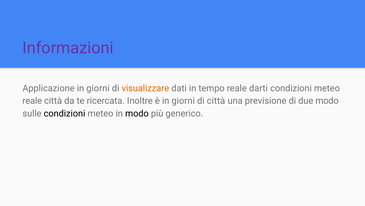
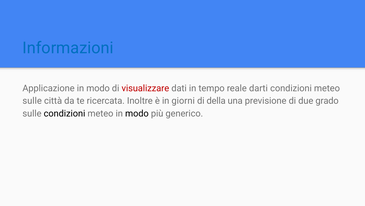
Informazioni colour: purple -> blue (68, 48)
Applicazione in giorni: giorni -> modo (98, 88)
visualizzare colour: orange -> red (145, 88)
reale: reale -> sulle (32, 101)
di città: città -> della (216, 101)
due modo: modo -> grado (327, 101)
